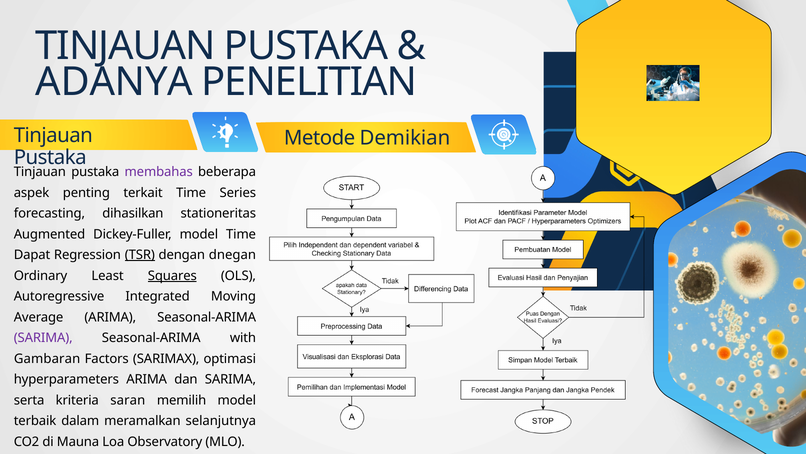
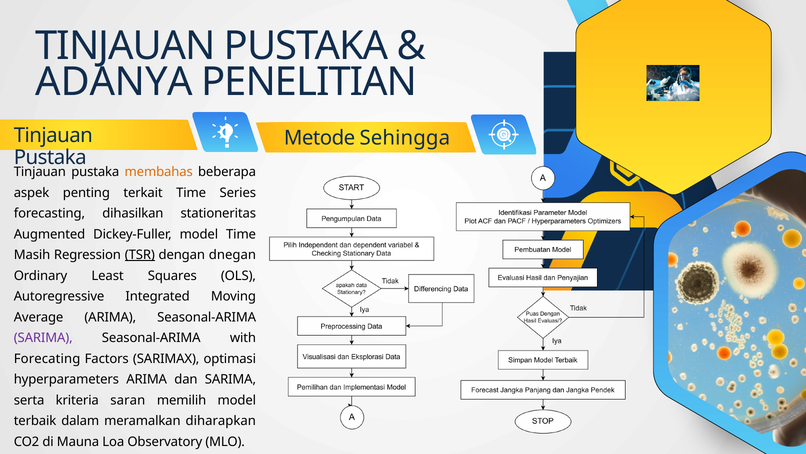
Demikian: Demikian -> Sehingga (405, 138)
membahas colour: purple -> orange (159, 172)
Dapat: Dapat -> Masih (32, 255)
Squares underline: present -> none (172, 275)
Gambaran: Gambaran -> Forecating (47, 358)
selanjutnya: selanjutnya -> diharapkan (221, 421)
